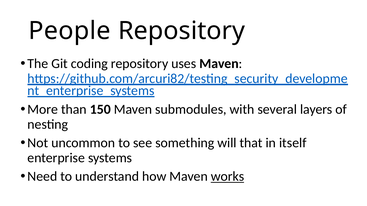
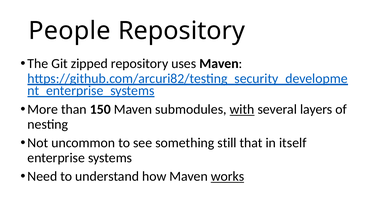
coding: coding -> zipped (89, 64)
with underline: none -> present (242, 110)
will: will -> still (227, 143)
